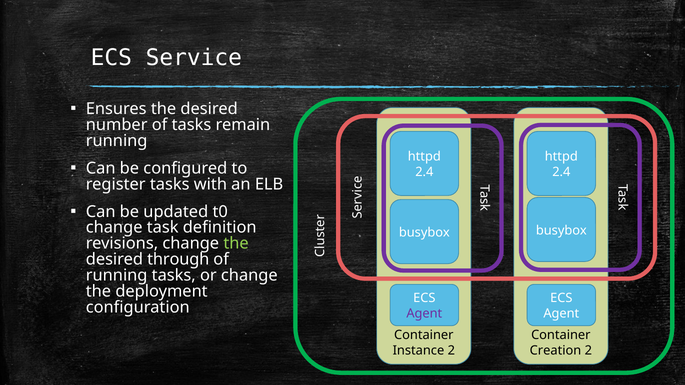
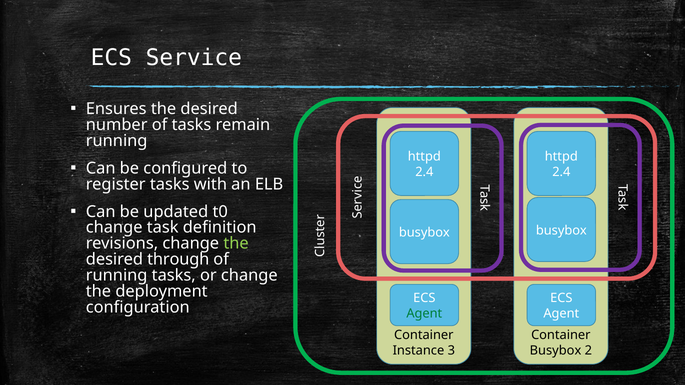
Agent colour: purple -> green (424, 314)
Instance 2: 2 -> 3 (451, 351)
Creation: Creation -> Busybox (556, 351)
